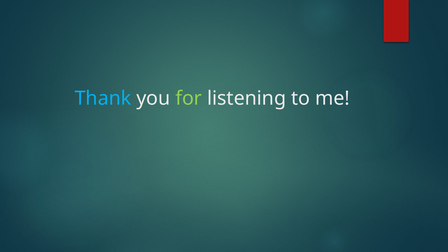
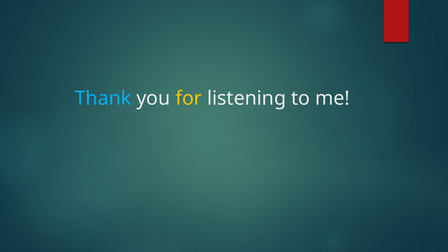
for colour: light green -> yellow (189, 98)
